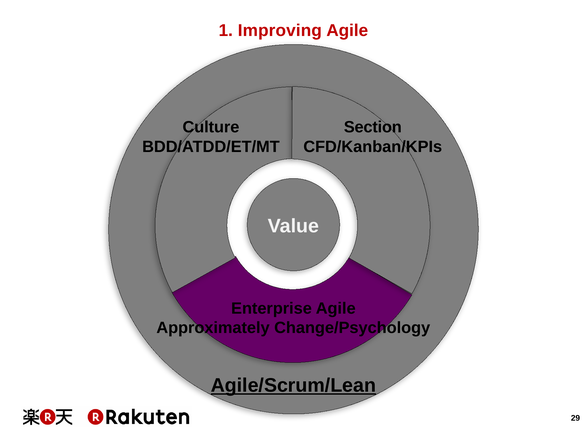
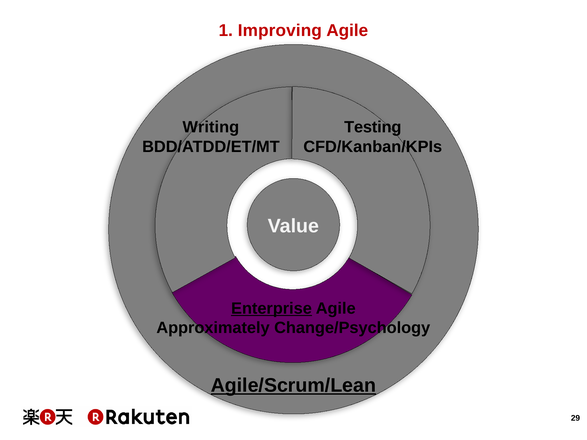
Culture: Culture -> Writing (211, 127)
Section: Section -> Testing (373, 127)
Enterprise underline: none -> present (271, 309)
